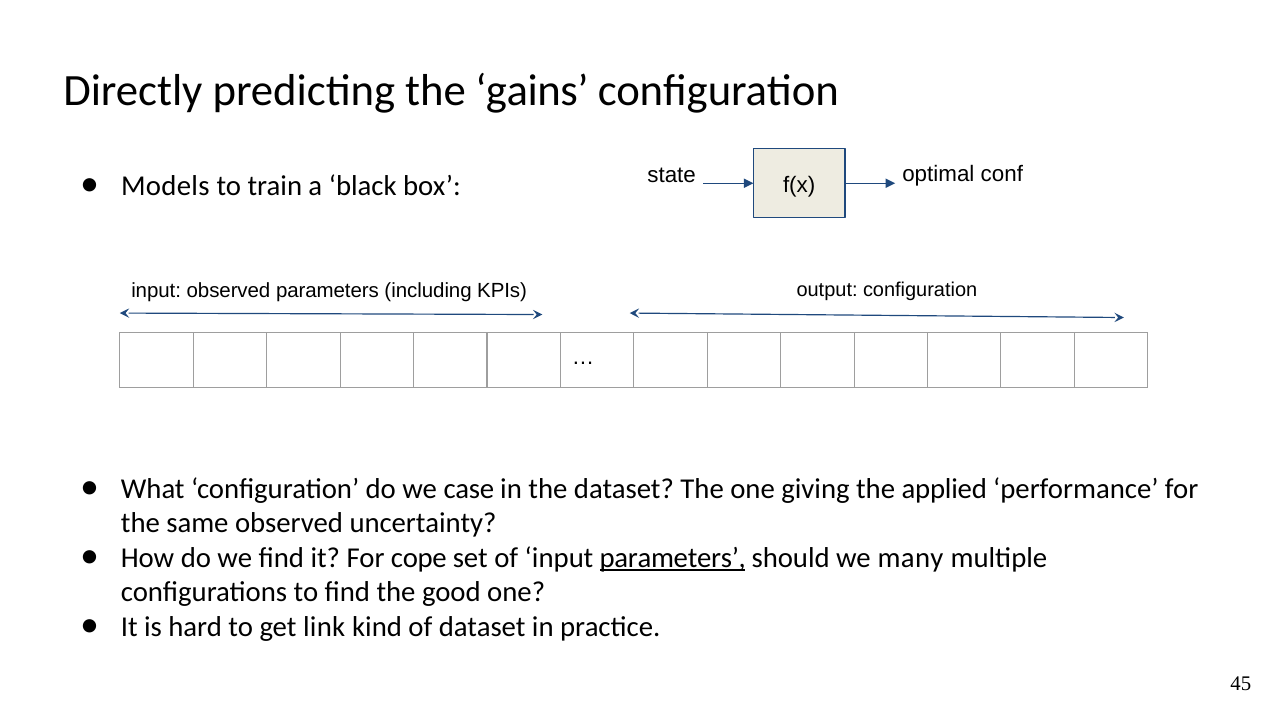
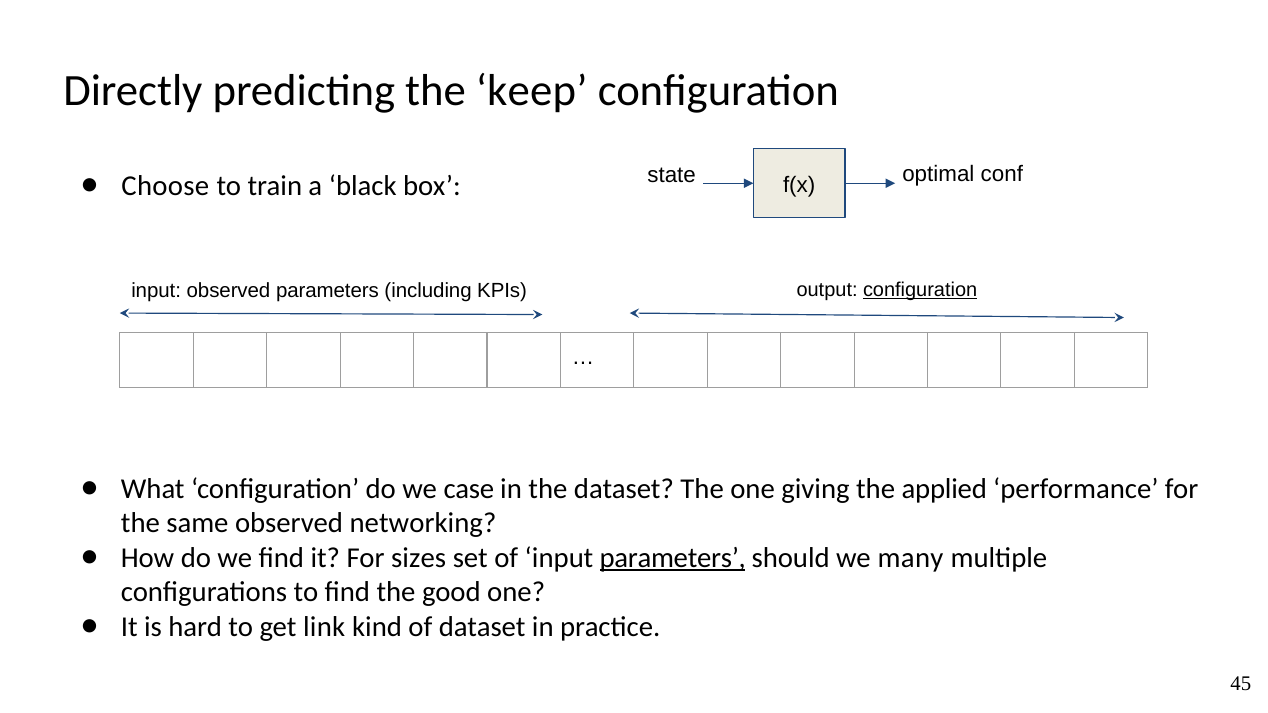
gains: gains -> keep (532, 91)
Models: Models -> Choose (165, 186)
configuration underline: none -> present (920, 290)
uncertainty: uncertainty -> networking (423, 524)
cope: cope -> sizes (419, 558)
